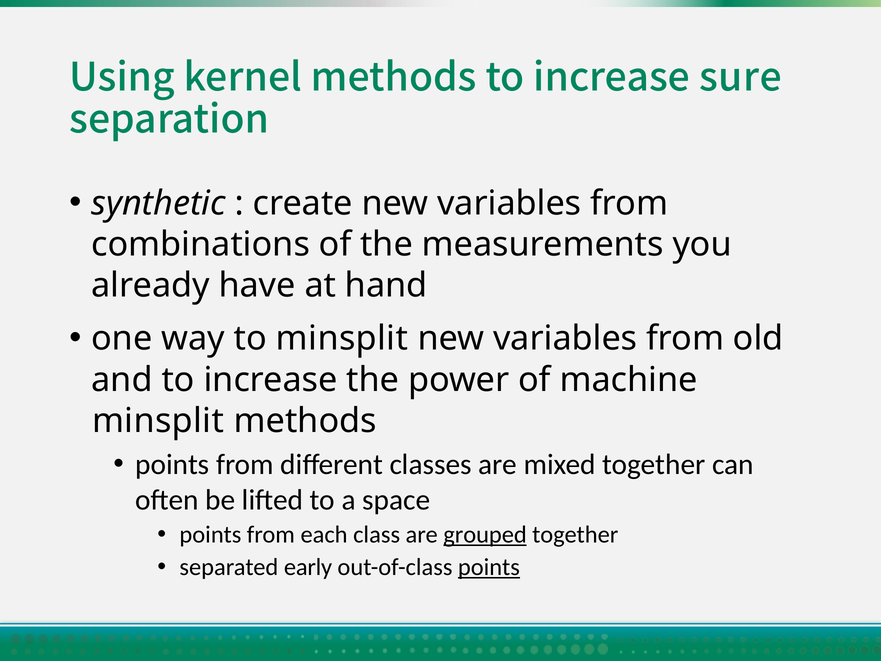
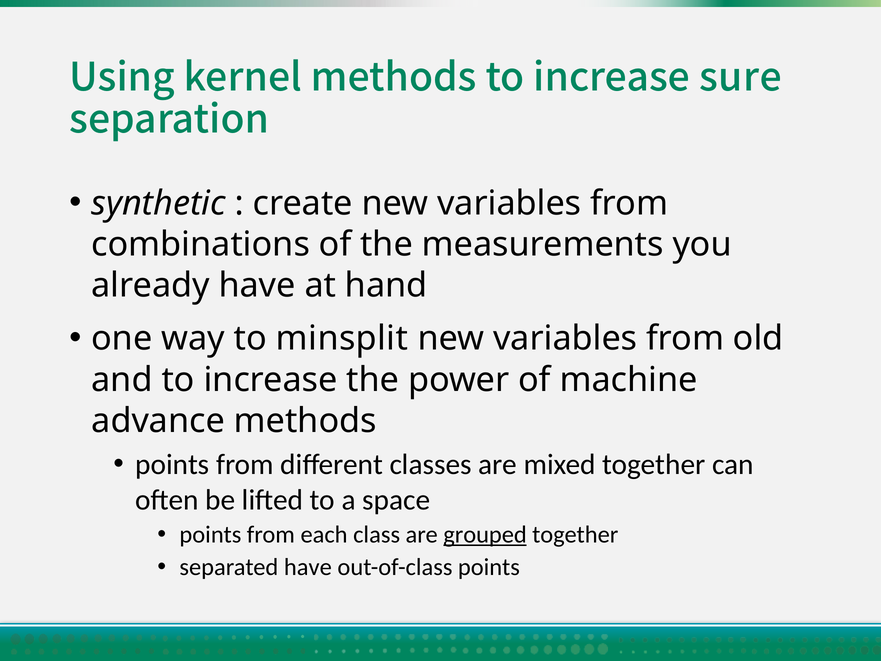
minsplit: minsplit -> advance (158, 421)
separated early: early -> have (308, 567)
points underline: present -> none (489, 567)
